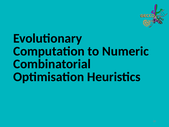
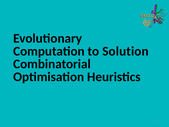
Numeric: Numeric -> Solution (125, 51)
